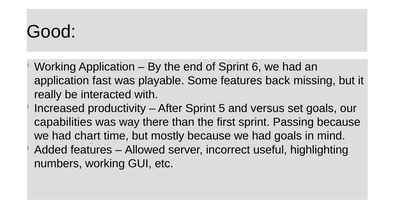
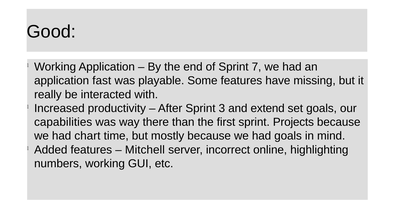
6: 6 -> 7 (257, 67)
back: back -> have (278, 81)
5: 5 -> 3 (222, 108)
versus: versus -> extend (268, 108)
Passing: Passing -> Projects (293, 122)
Allowed: Allowed -> Mitchell (145, 150)
useful: useful -> online (270, 150)
